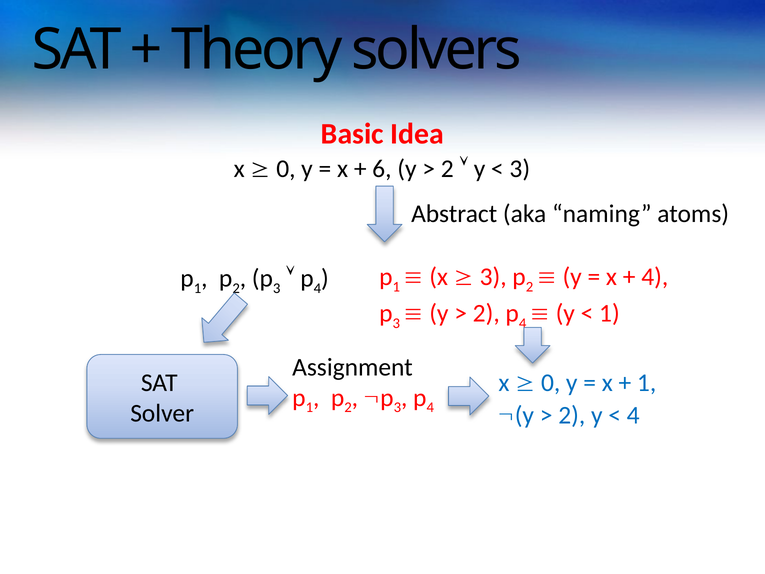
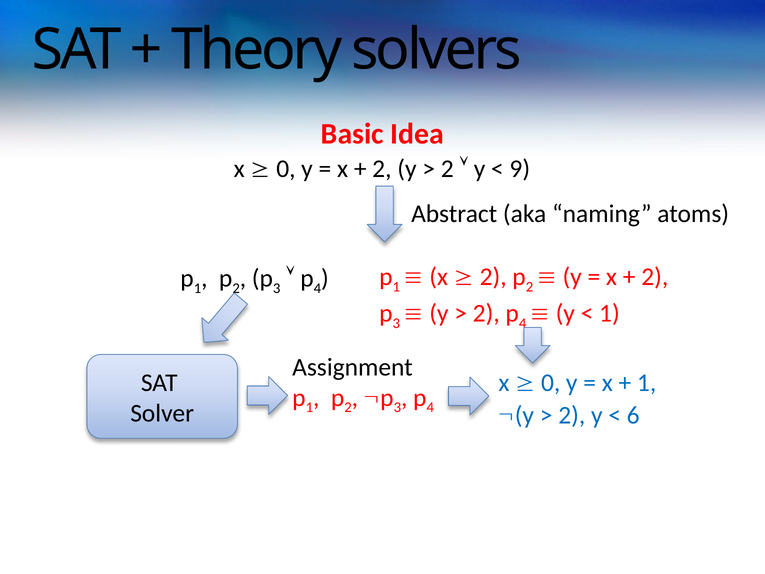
6: 6 -> 2 (382, 169)
3: 3 -> 9 (520, 169)
3: 3 -> 2 (493, 277)
4: 4 -> 2 (655, 277)
4: 4 -> 6 (633, 415)
